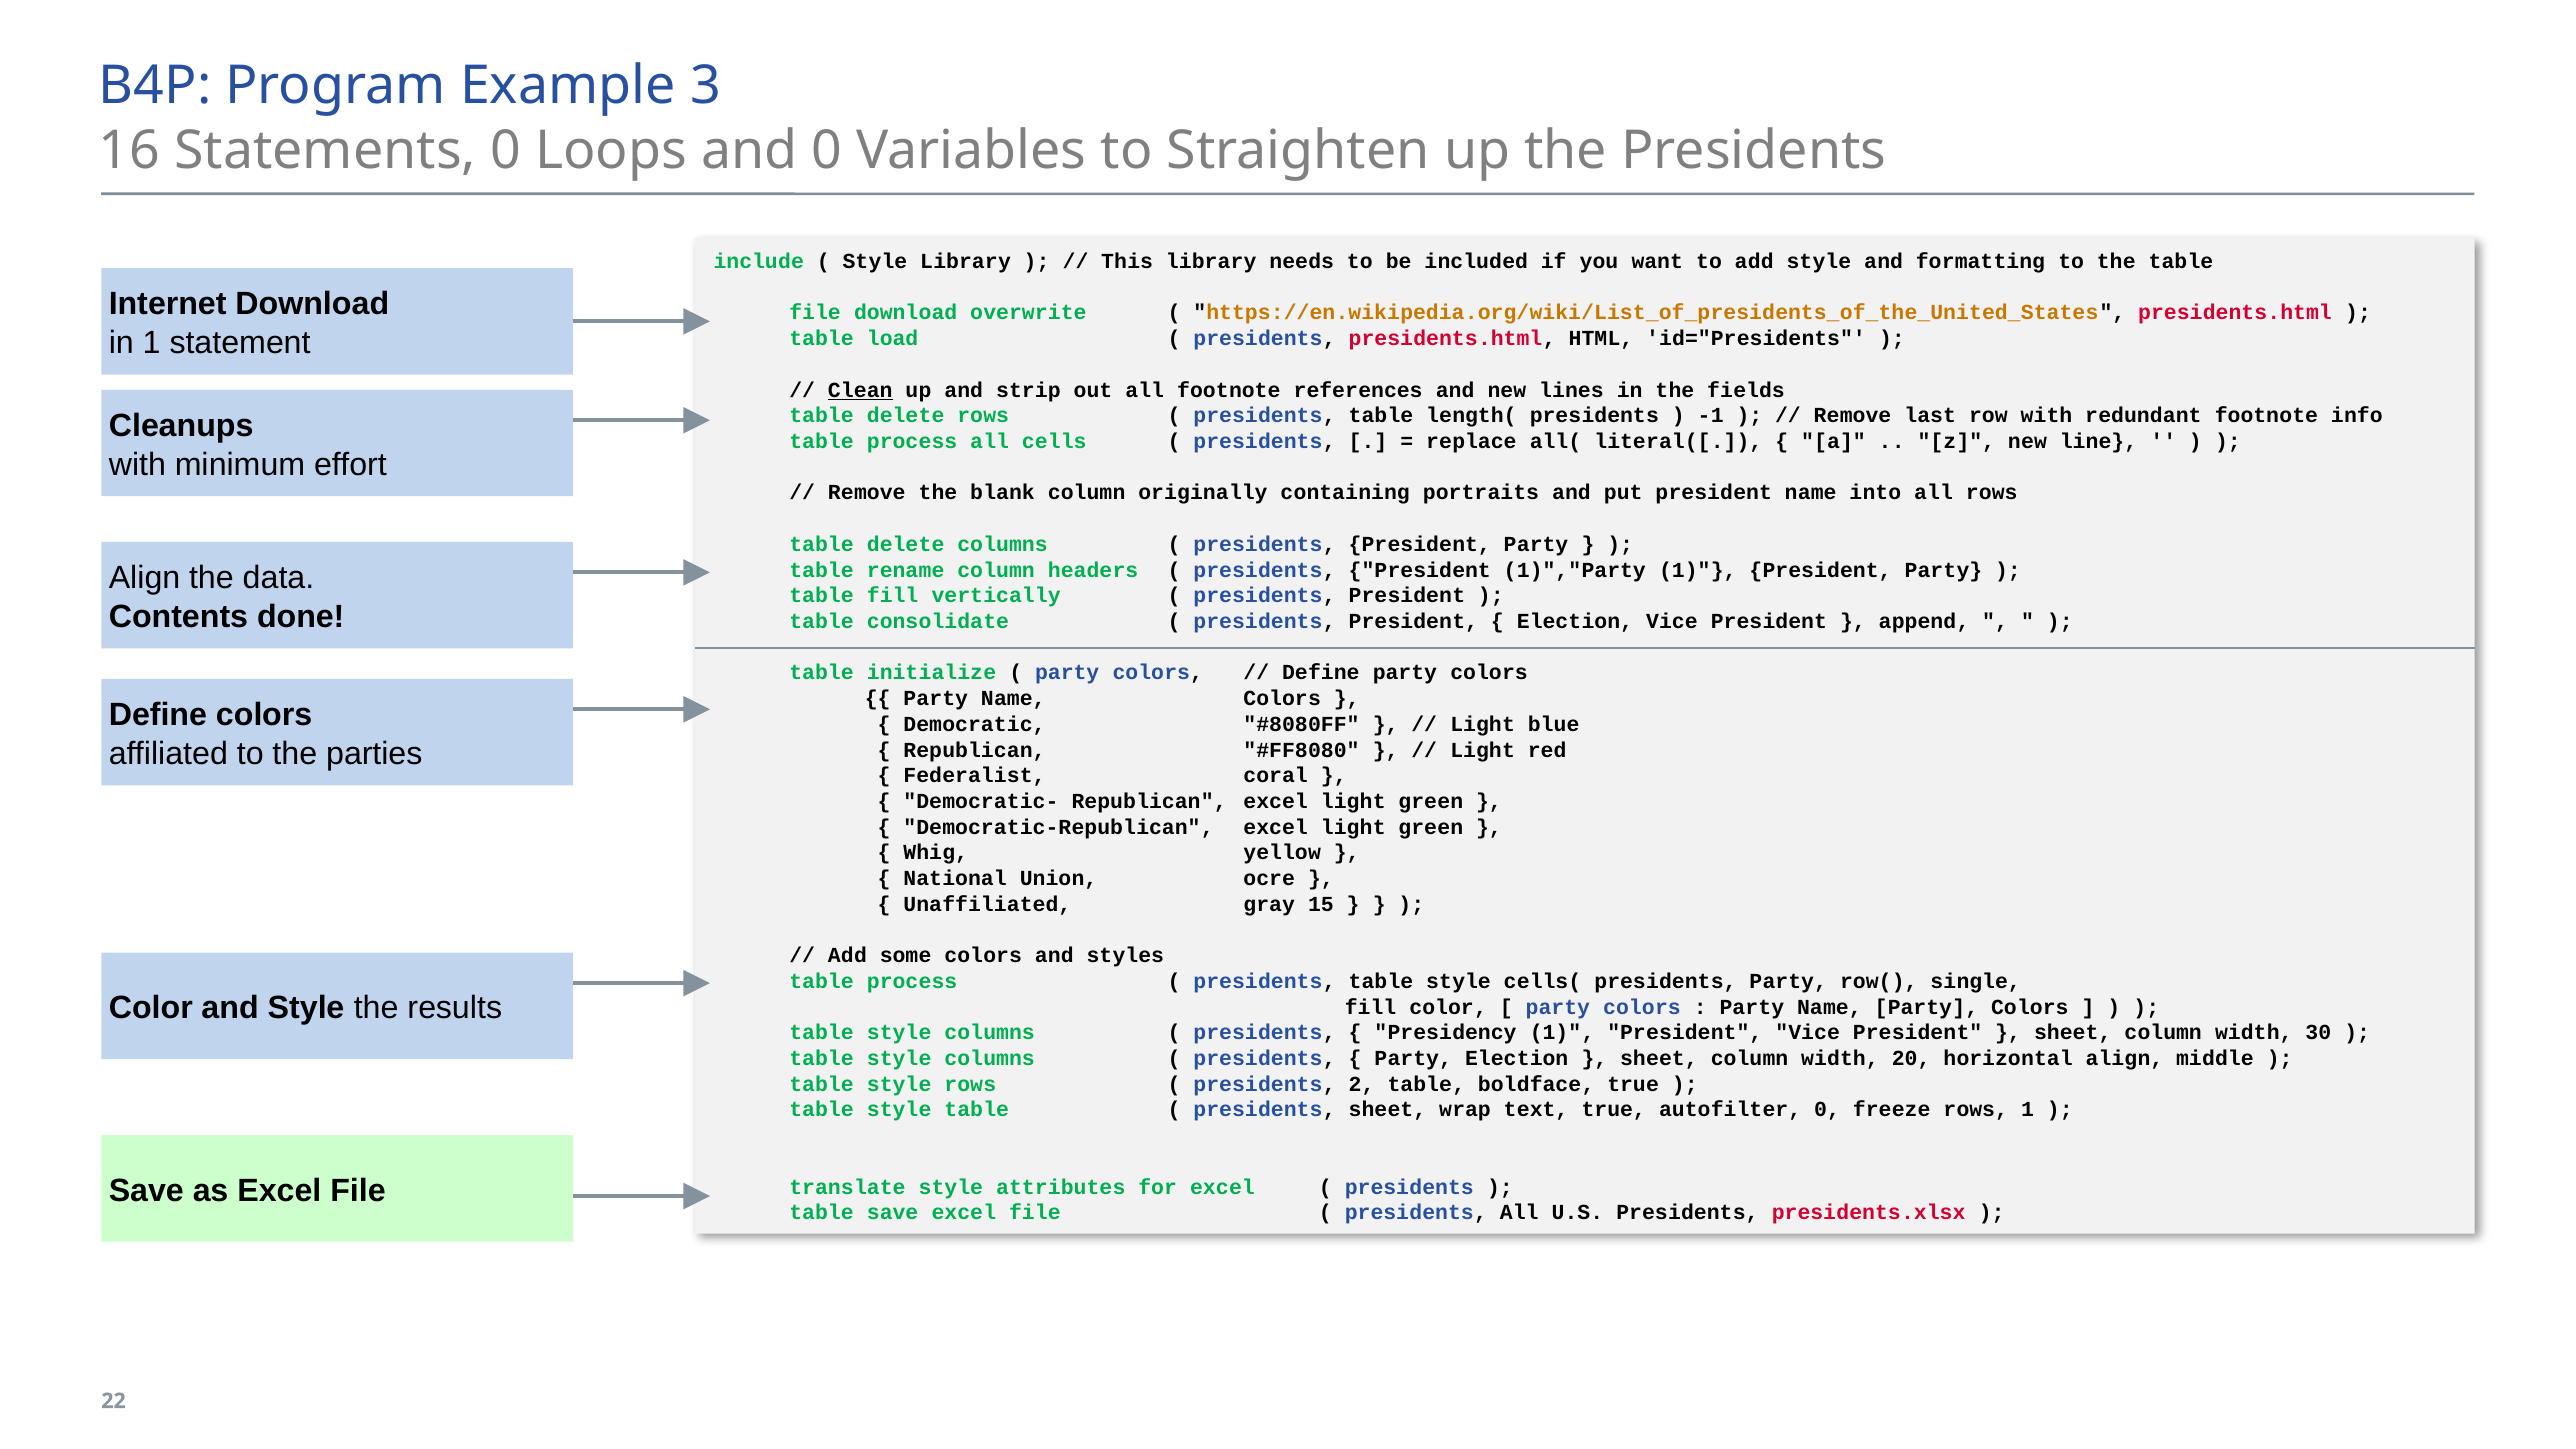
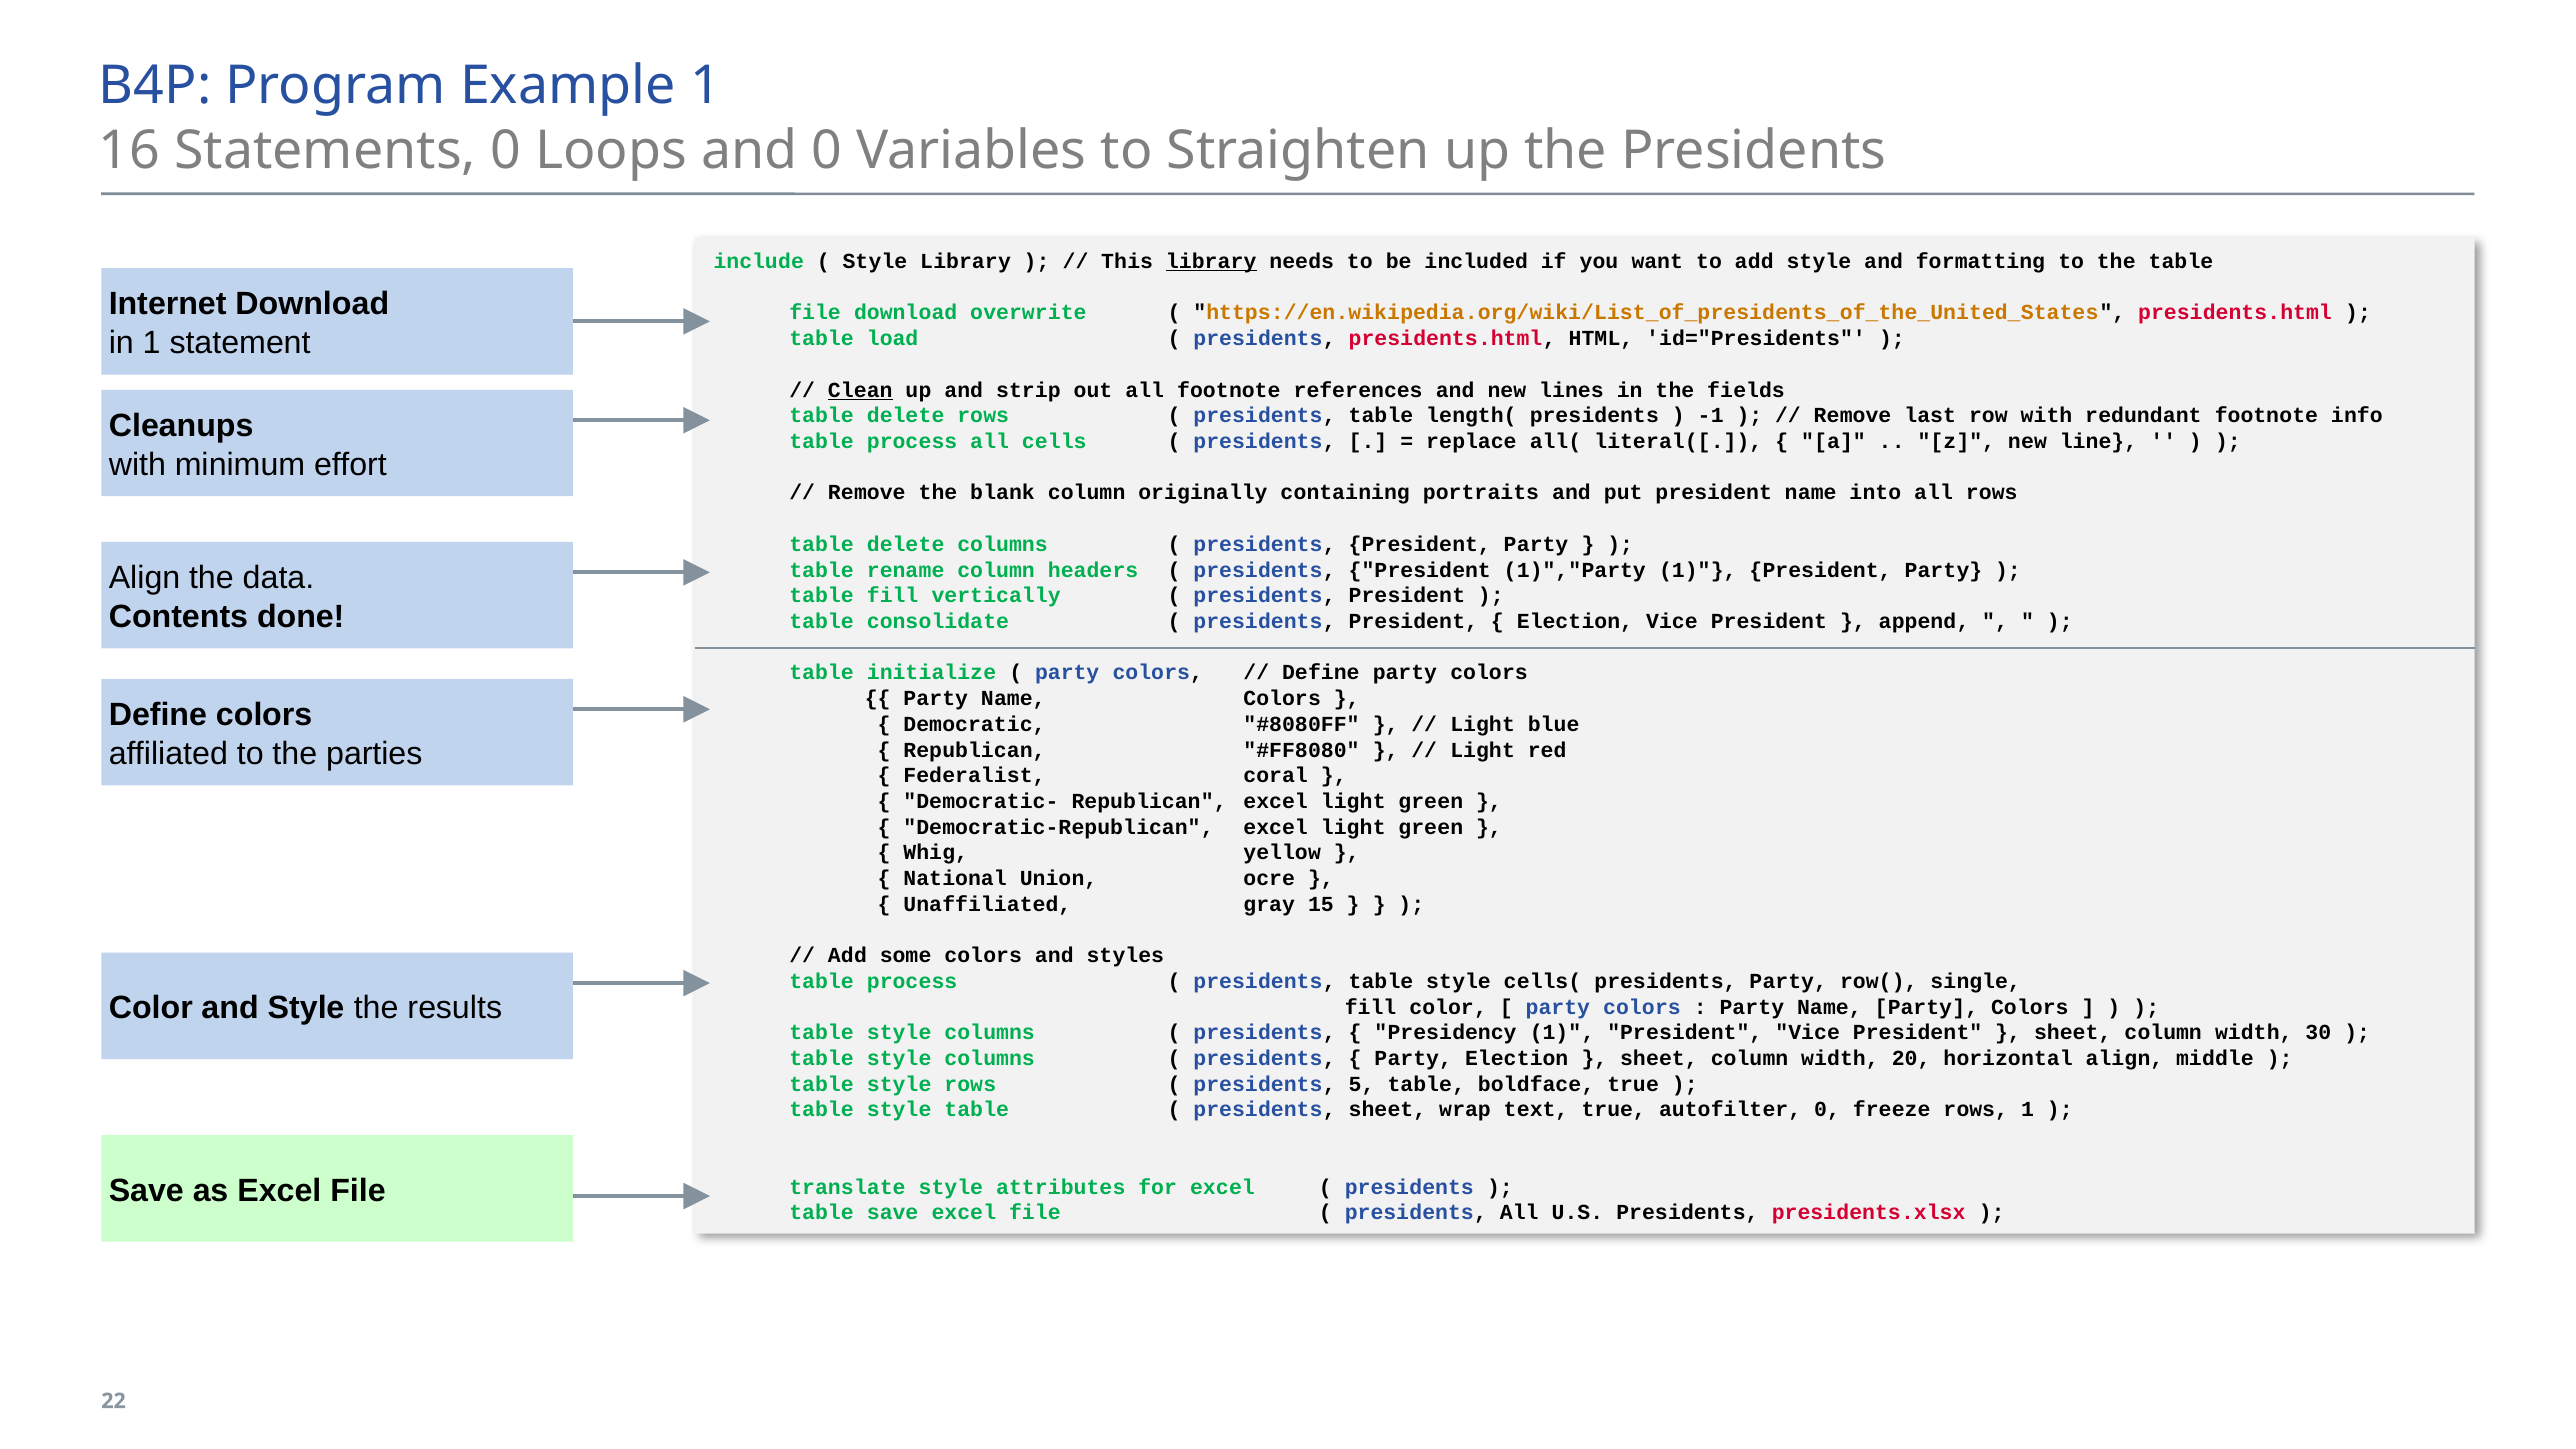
Example 3: 3 -> 1 (706, 86)
library underline: none -> present (1211, 261)
2: 2 -> 5 (1362, 1084)
